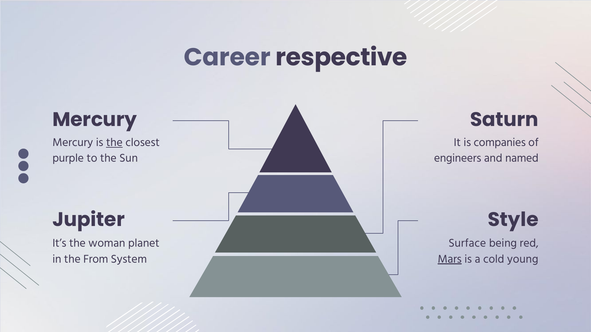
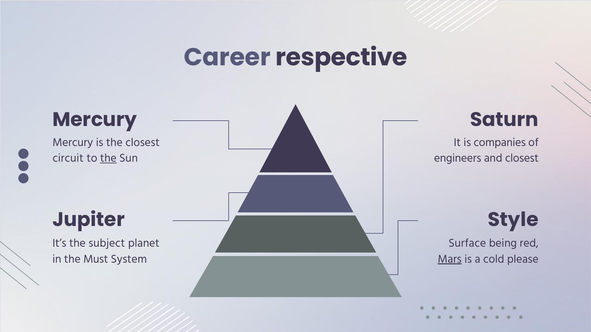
the underline: present -> none (114, 142)
purple: purple -> circuit (68, 158)
the underline: none -> present (108, 158)
and named: named -> closest (522, 158)
woman: woman -> subject (107, 243)
From: From -> Must (96, 259)
young: young -> please (523, 259)
